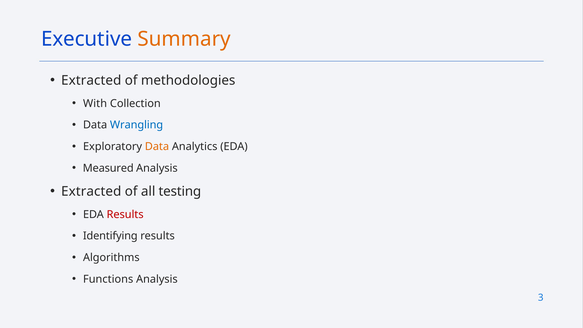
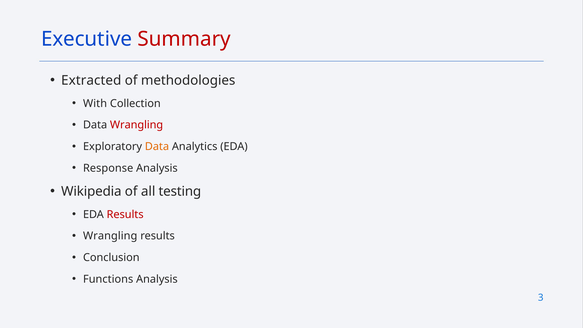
Summary colour: orange -> red (184, 39)
Wrangling colour: blue -> red (137, 125)
Measured: Measured -> Response (108, 168)
Extracted: Extracted -> Wikipedia (91, 191)
Identifying: Identifying -> Wrangling (110, 236)
Algorithms: Algorithms -> Conclusion (111, 258)
